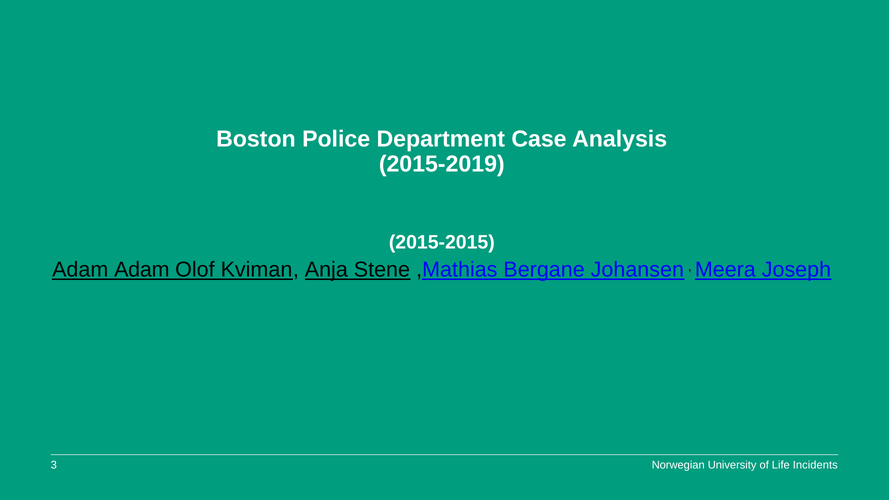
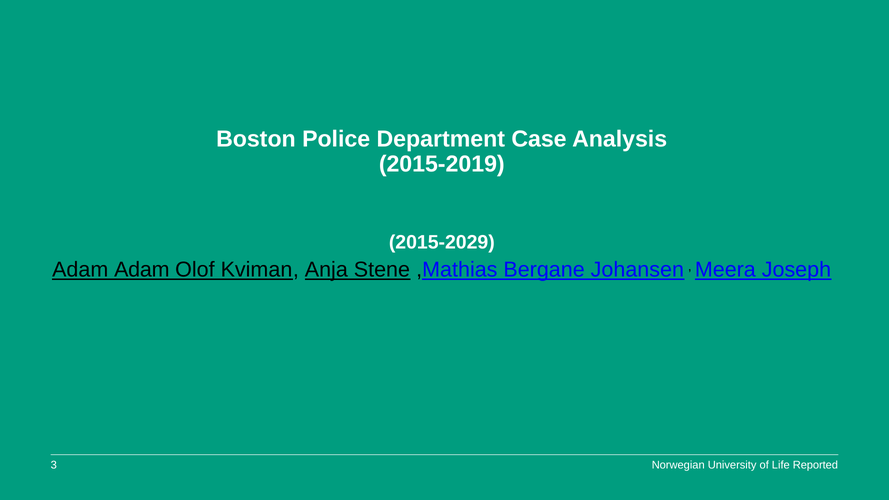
2015-2015: 2015-2015 -> 2015-2029 (442, 242)
Incidents: Incidents -> Reported (815, 465)
